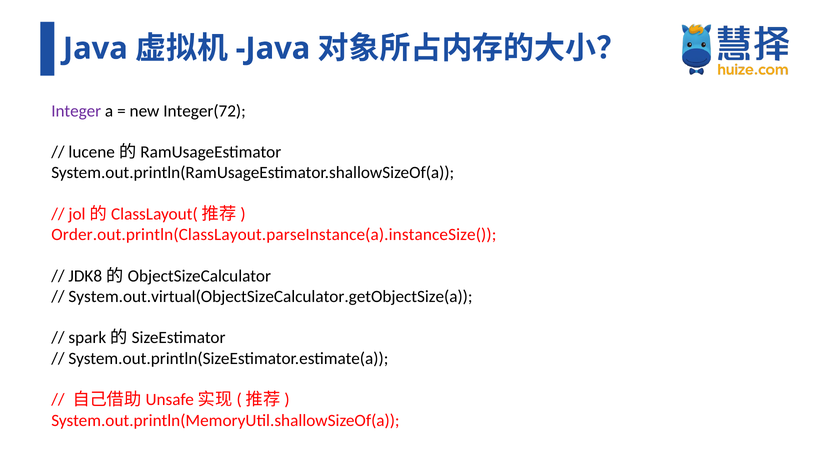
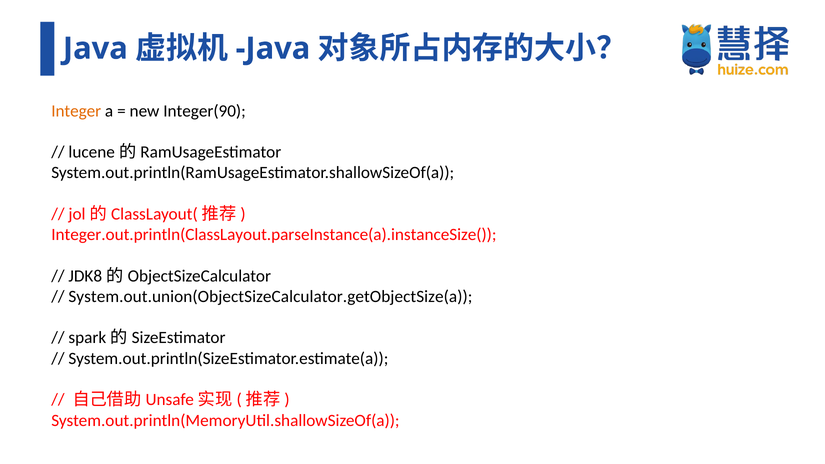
Integer colour: purple -> orange (76, 111)
Integer(72: Integer(72 -> Integer(90 (205, 111)
Order.out.println(ClassLayout.parseInstance(a).instanceSize(: Order.out.println(ClassLayout.parseInstance(a).instanceSize( -> Integer.out.println(ClassLayout.parseInstance(a).instanceSize( (274, 235)
System.out.virtual(ObjectSizeCalculator.getObjectSize(a: System.out.virtual(ObjectSizeCalculator.getObjectSize(a -> System.out.union(ObjectSizeCalculator.getObjectSize(a (270, 297)
